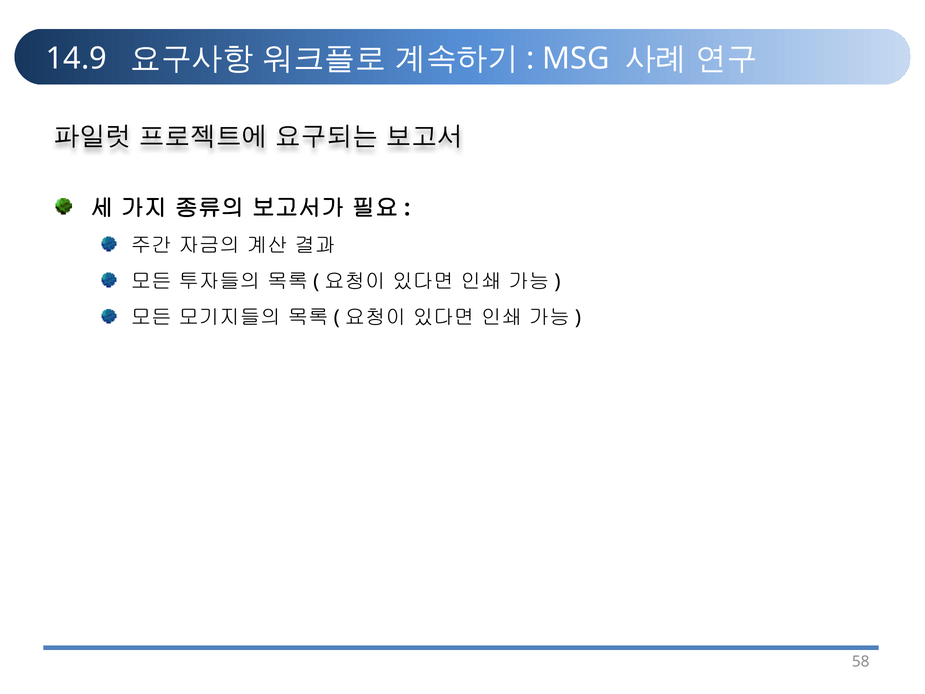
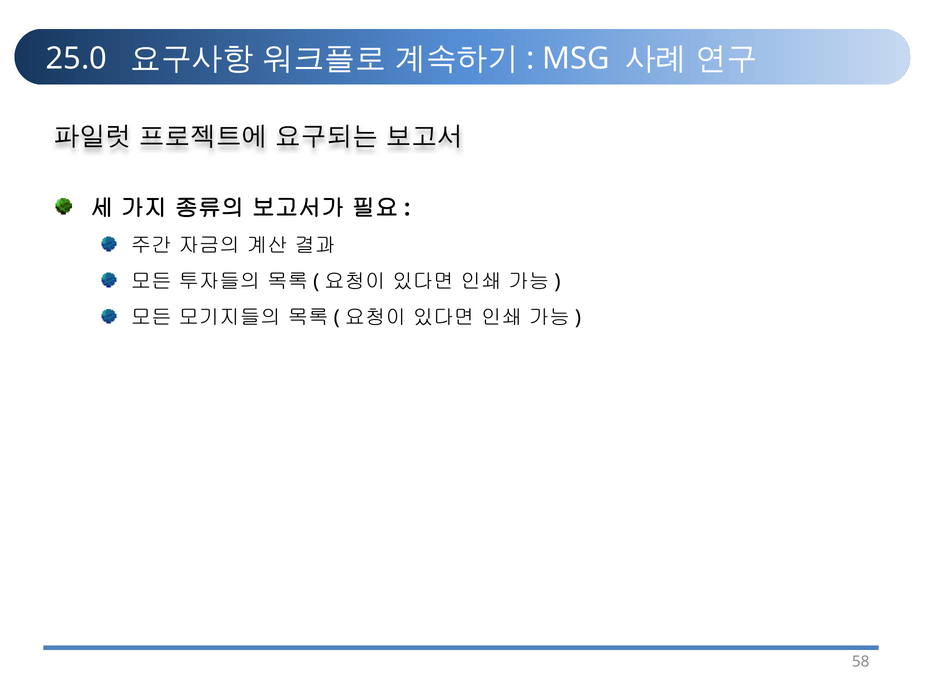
14.9: 14.9 -> 25.0 (76, 58)
